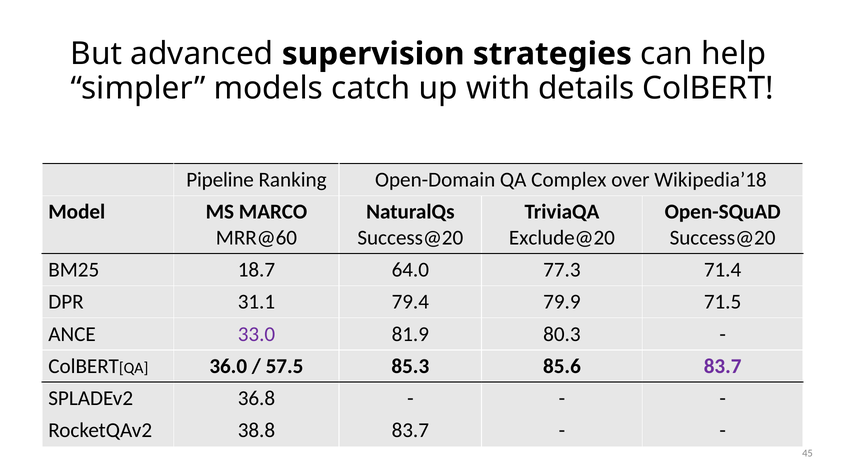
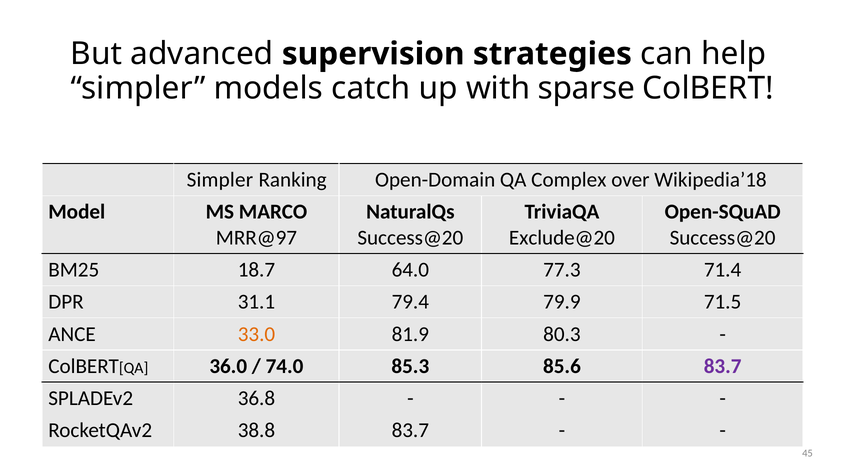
details: details -> sparse (586, 88)
Pipeline: Pipeline -> Simpler (220, 180)
MRR@60: MRR@60 -> MRR@97 (256, 238)
33.0 colour: purple -> orange (256, 334)
57.5: 57.5 -> 74.0 (285, 366)
